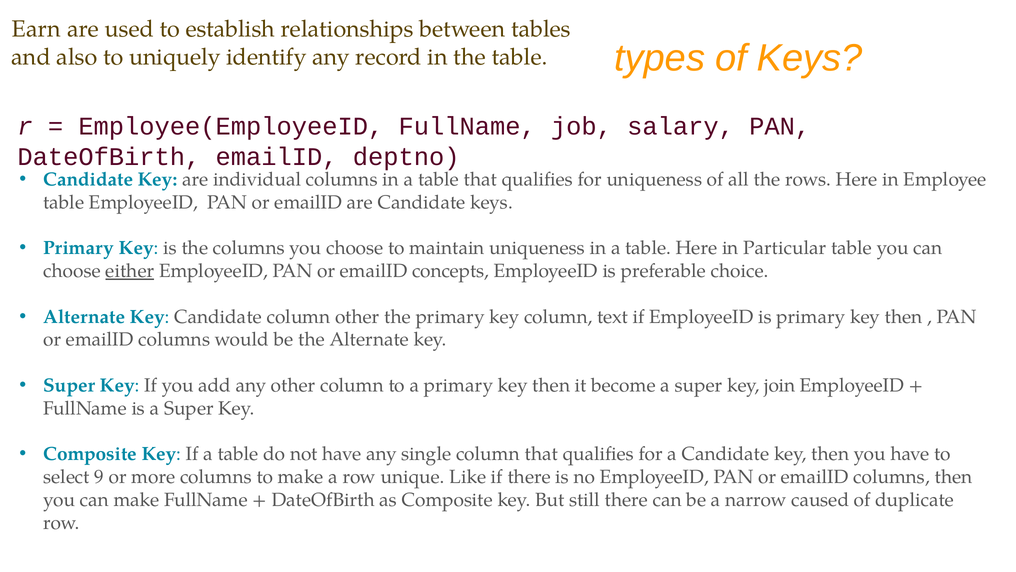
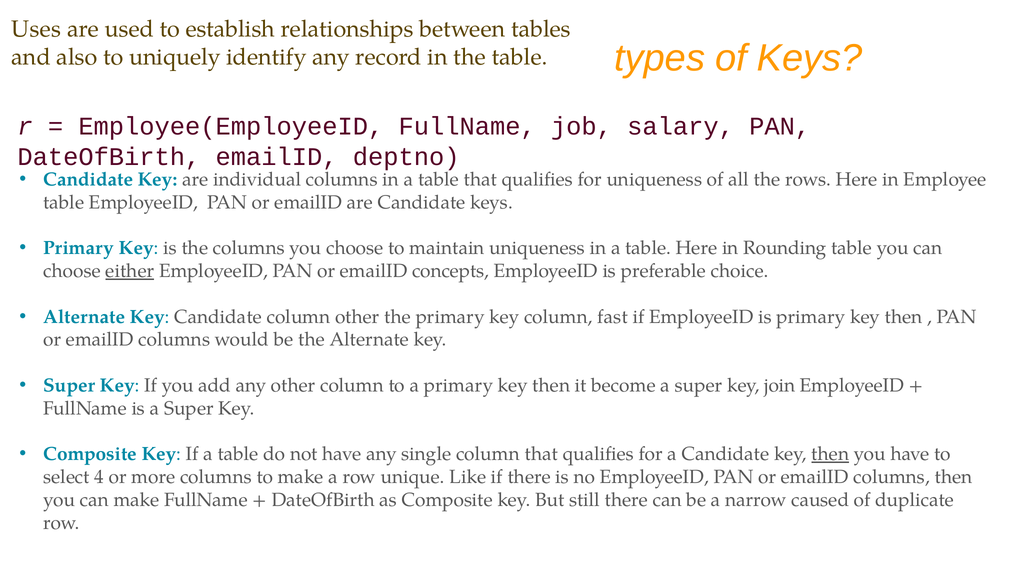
Earn: Earn -> Uses (36, 29)
Particular: Particular -> Rounding (785, 248)
text: text -> fast (613, 317)
then underline: none -> present (830, 454)
9: 9 -> 4 (99, 477)
